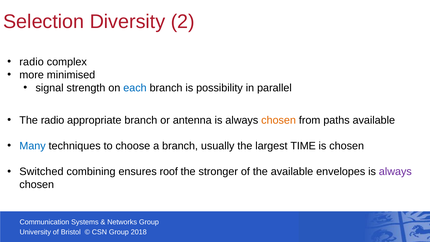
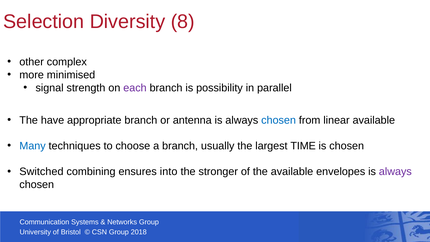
2: 2 -> 8 (183, 22)
radio: radio -> other (32, 62)
each colour: blue -> purple (135, 88)
The radio: radio -> have (53, 120)
chosen colour: orange -> blue (279, 120)
paths: paths -> linear (336, 120)
roof: roof -> into (169, 172)
